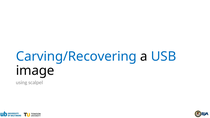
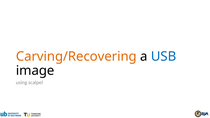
Carving/Recovering colour: blue -> orange (76, 56)
